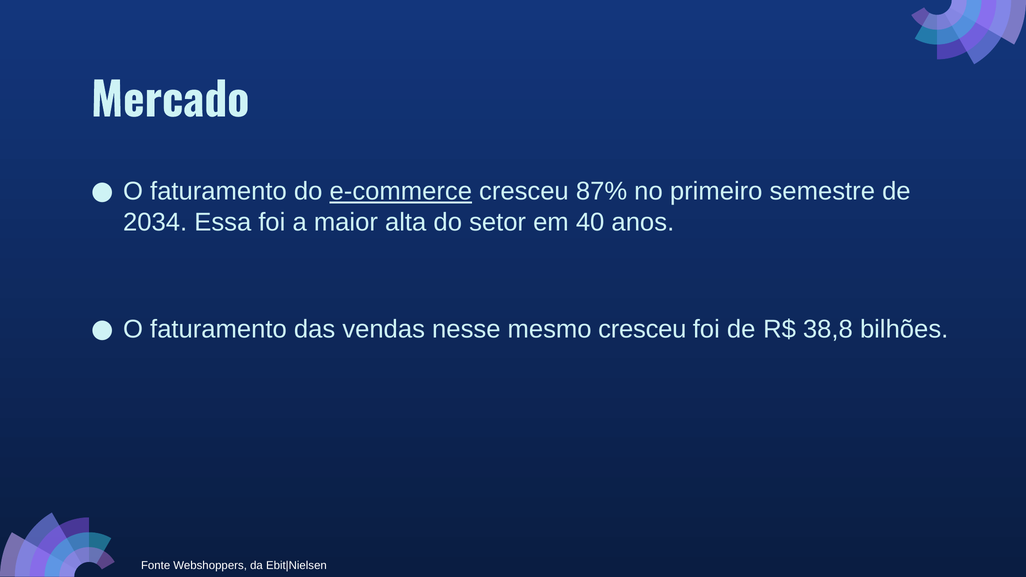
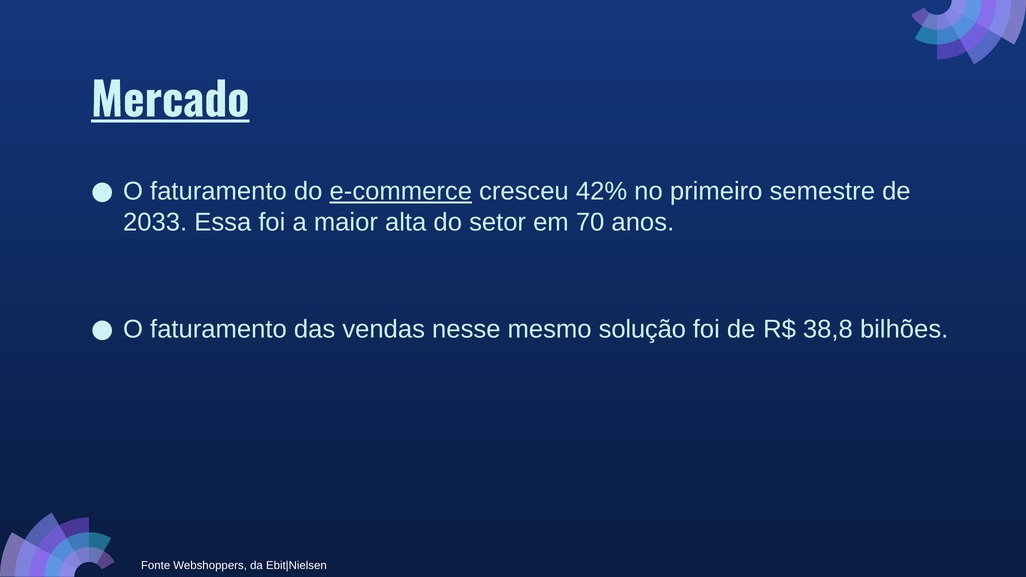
Mercado underline: none -> present (170, 101)
87%: 87% -> 42% (602, 192)
2034: 2034 -> 2033 (155, 222)
40: 40 -> 70 (590, 222)
mesmo cresceu: cresceu -> solução (642, 329)
